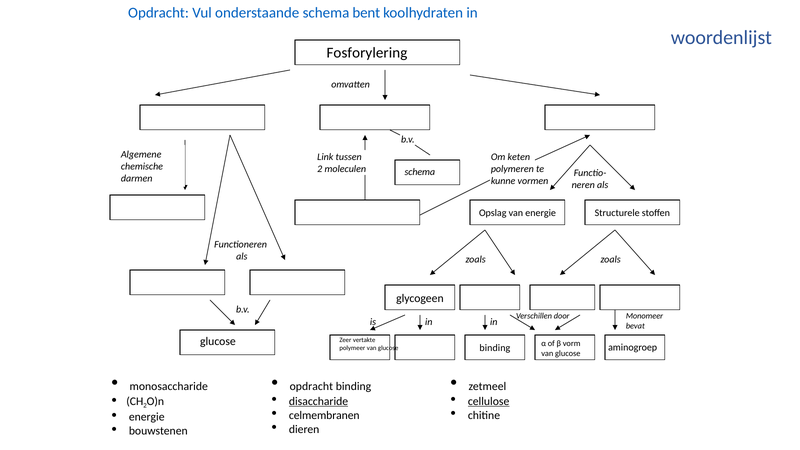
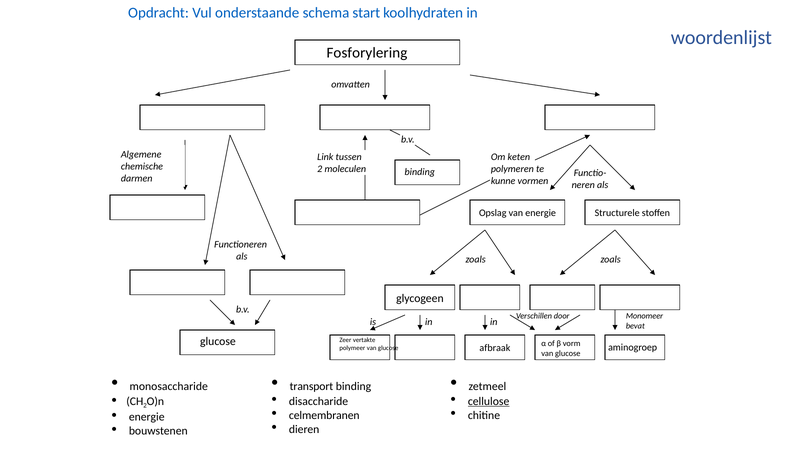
bent: bent -> start (366, 13)
schema: schema -> binding (420, 172)
binding: binding -> afbraak (495, 348)
opdracht: opdracht -> transport (311, 386)
disaccharide underline: present -> none (319, 401)
